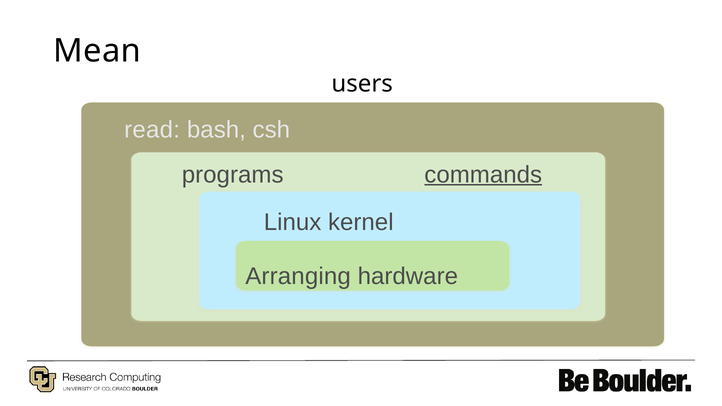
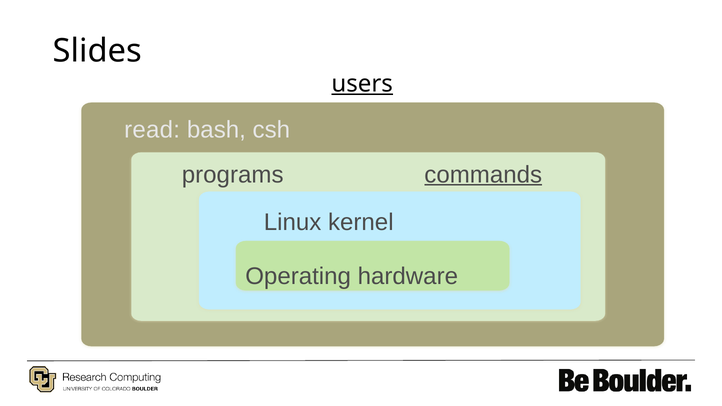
Mean: Mean -> Slides (97, 51)
users underline: none -> present (362, 84)
Arranging: Arranging -> Operating (298, 277)
